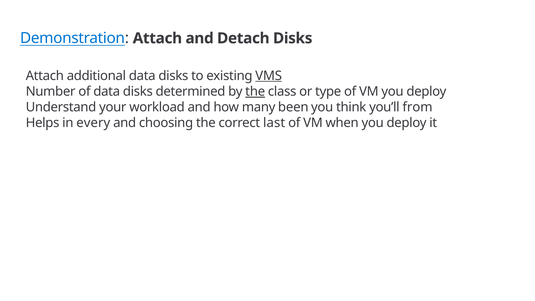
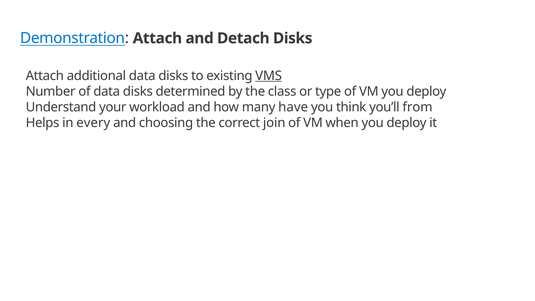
the underline: present -> none (255, 91)
been: been -> have (293, 107)
last: last -> join (274, 123)
